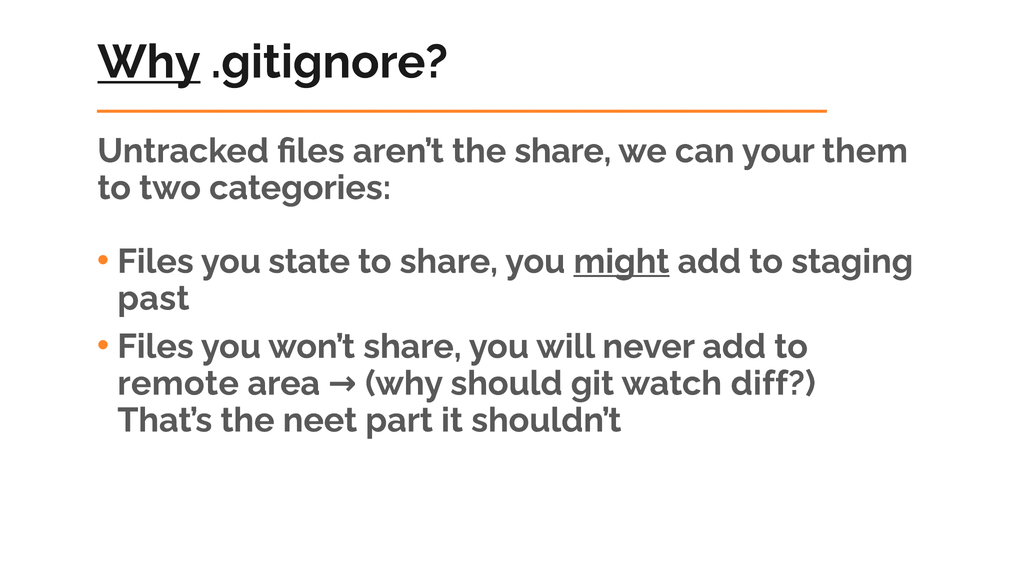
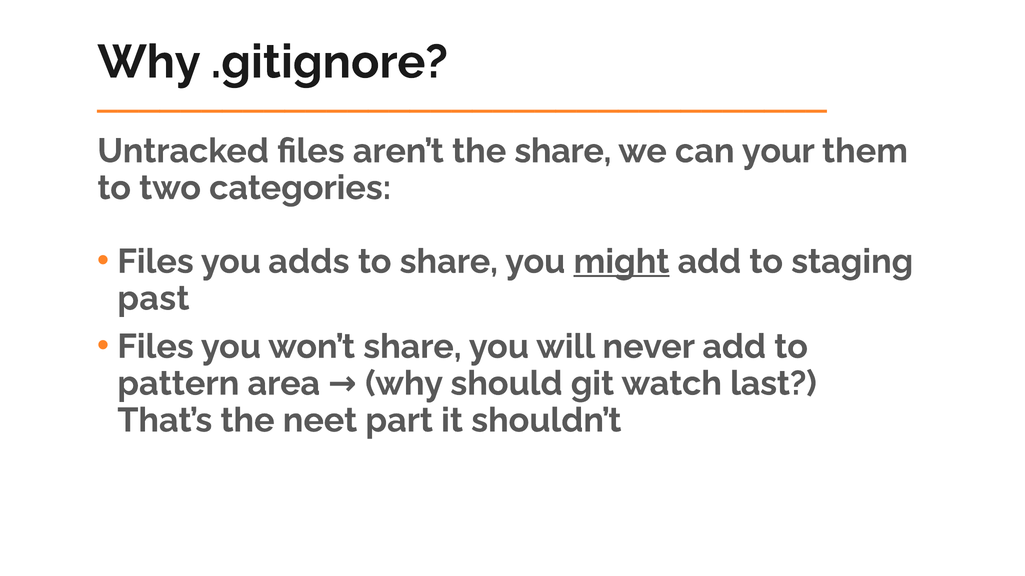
Why underline: present -> none (149, 62)
state: state -> adds (309, 262)
remote: remote -> pattern (178, 384)
diff: diff -> last (773, 384)
